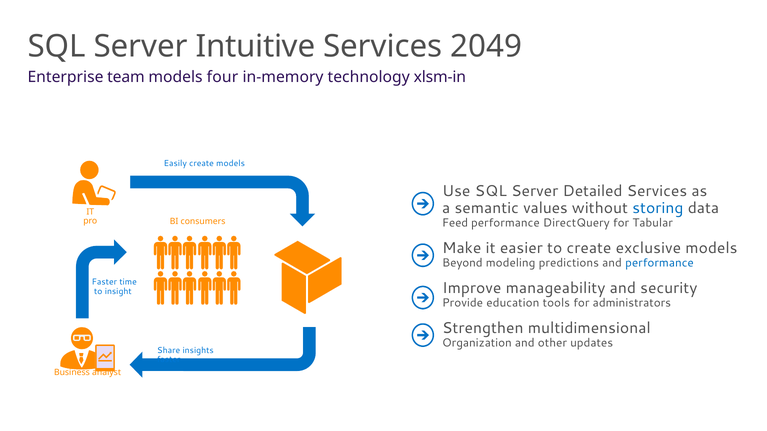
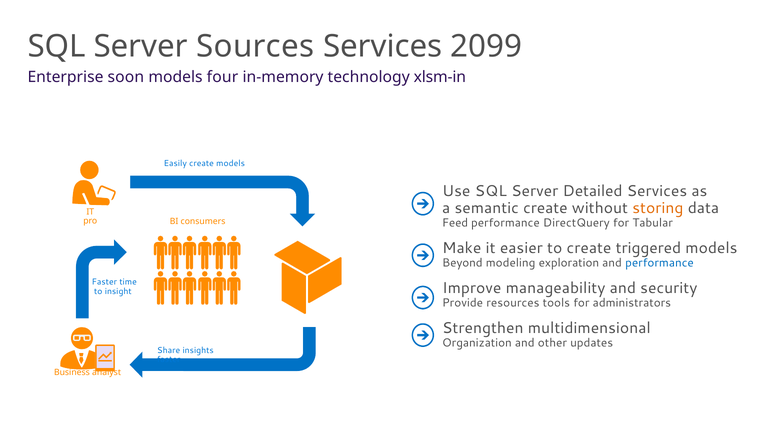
Intuitive: Intuitive -> Sources (255, 46)
2049: 2049 -> 2099 (486, 46)
team: team -> soon (126, 77)
semantic values: values -> create (545, 208)
storing colour: blue -> orange (658, 208)
exclusive: exclusive -> triggered (648, 248)
predictions: predictions -> exploration (569, 263)
education: education -> resources (513, 303)
